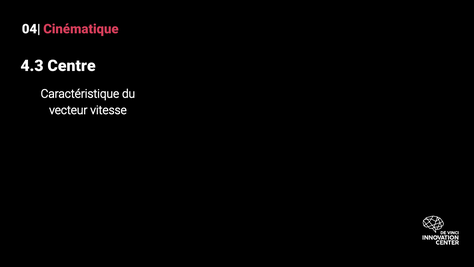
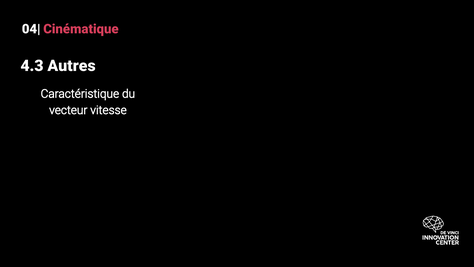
Centre: Centre -> Autres (72, 66)
